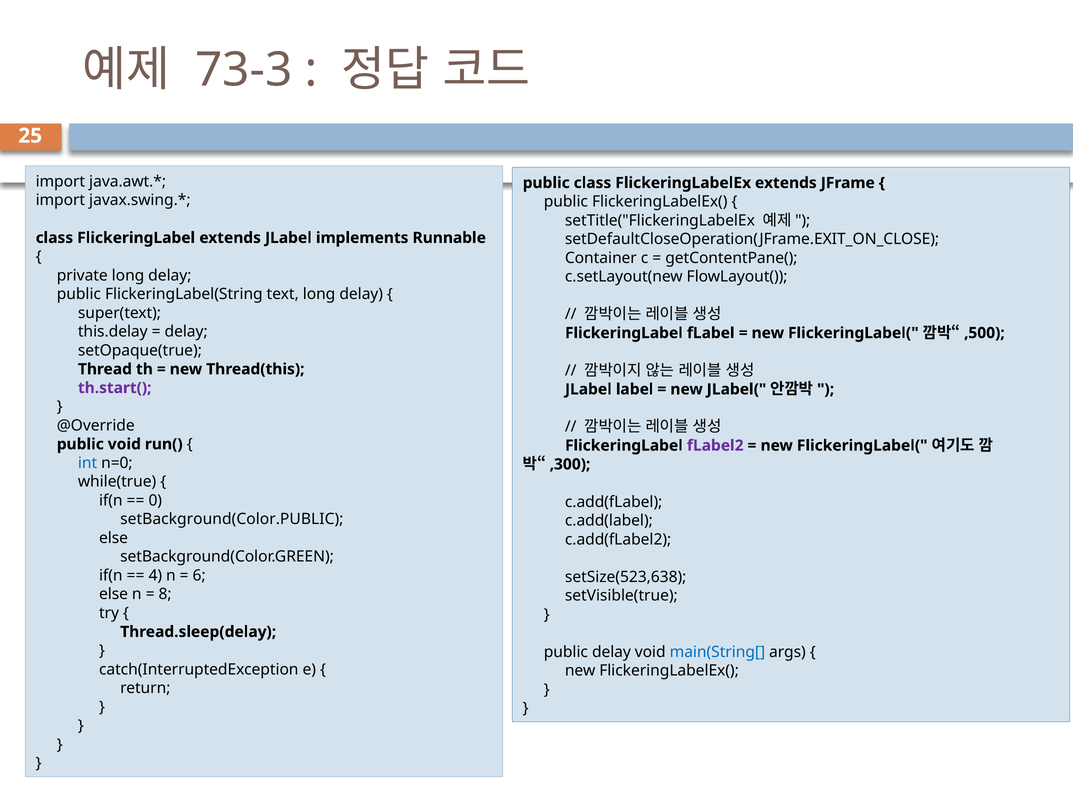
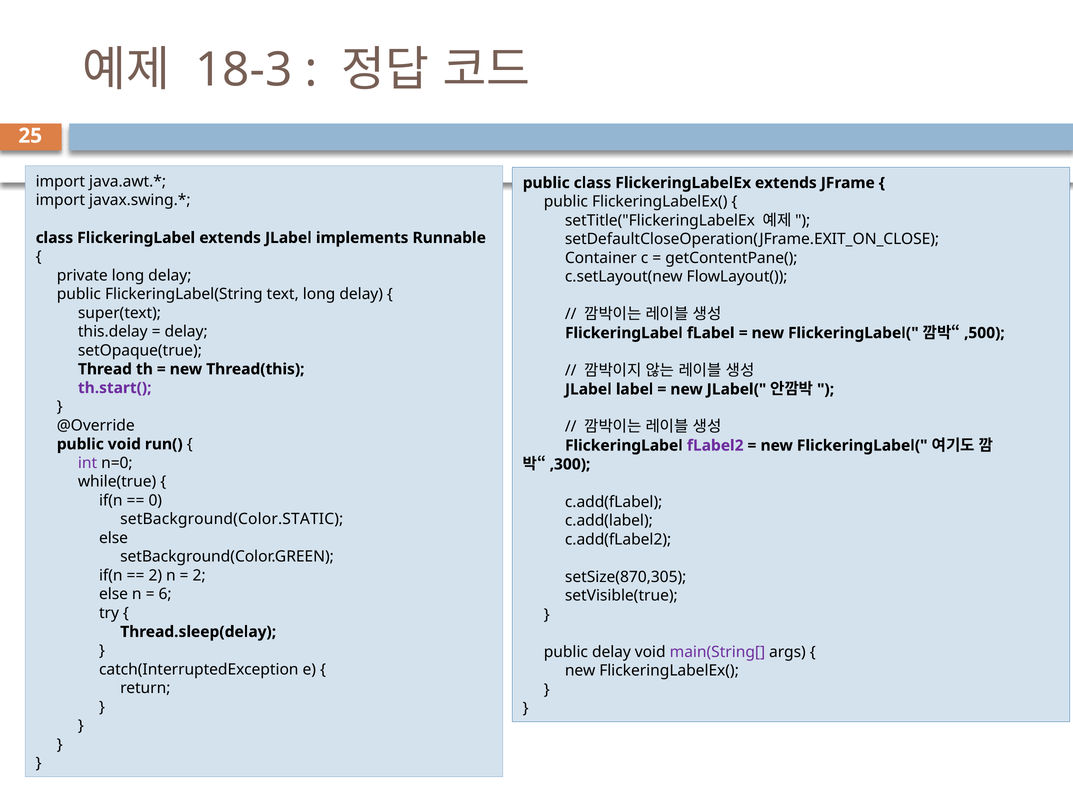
73-3: 73-3 -> 18-3 (244, 70)
int colour: blue -> purple (88, 463)
setBackground(Color.PUBLIC: setBackground(Color.PUBLIC -> setBackground(Color.STATIC (232, 519)
4: 4 -> 2 (155, 575)
6: 6 -> 2 (199, 575)
setSize(523,638: setSize(523,638 -> setSize(870,305 (626, 577)
8: 8 -> 6 (165, 594)
main(String[ colour: blue -> purple (717, 652)
